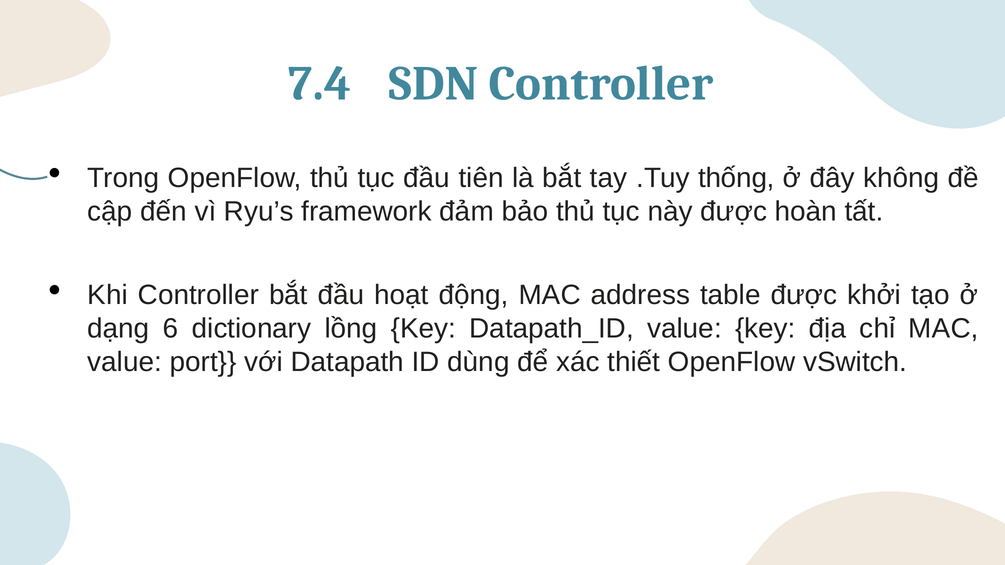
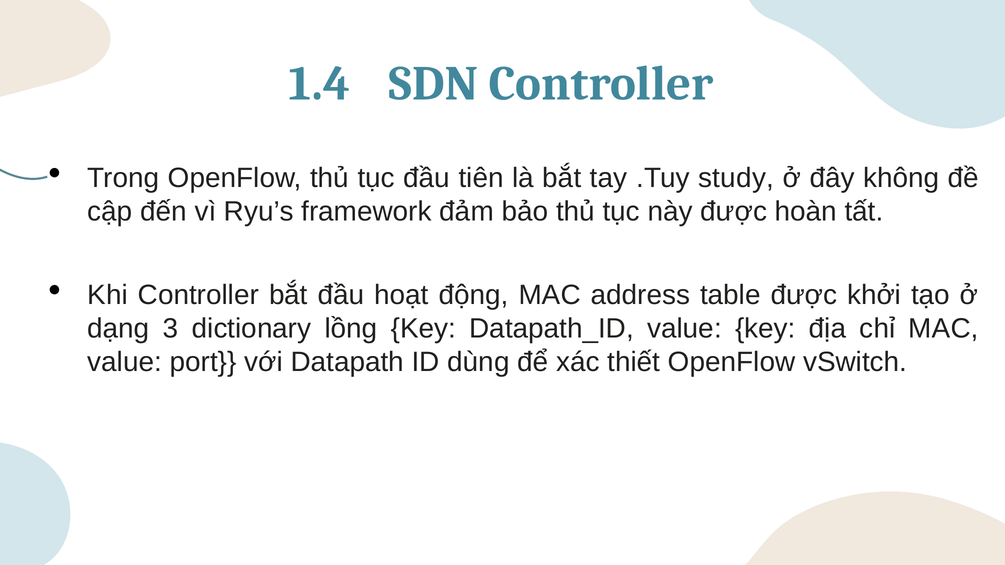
7.4: 7.4 -> 1.4 (320, 84)
thống: thống -> study (736, 178)
6: 6 -> 3 (171, 329)
